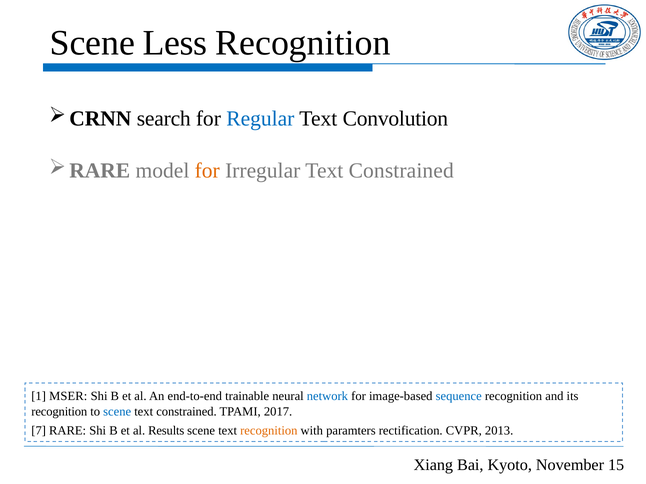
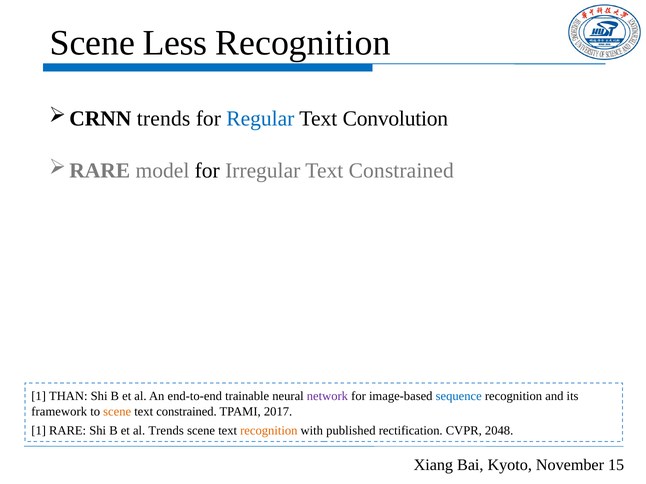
search: search -> trends (164, 119)
for colour: orange -> black (207, 171)
MSER: MSER -> THAN (68, 397)
network colour: blue -> purple (327, 397)
recognition: recognition -> framework (59, 412)
scene colour: blue -> orange (117, 412)
7: 7 -> 1 (39, 431)
al Results: Results -> Trends (166, 431)
paramters: paramters -> published (351, 431)
2013: 2013 -> 2048 (499, 431)
